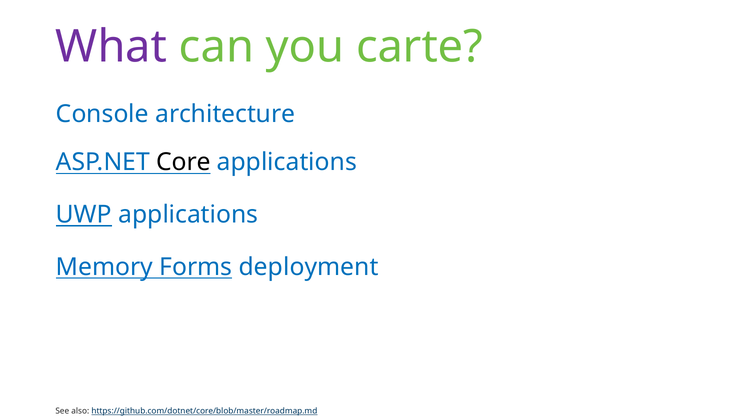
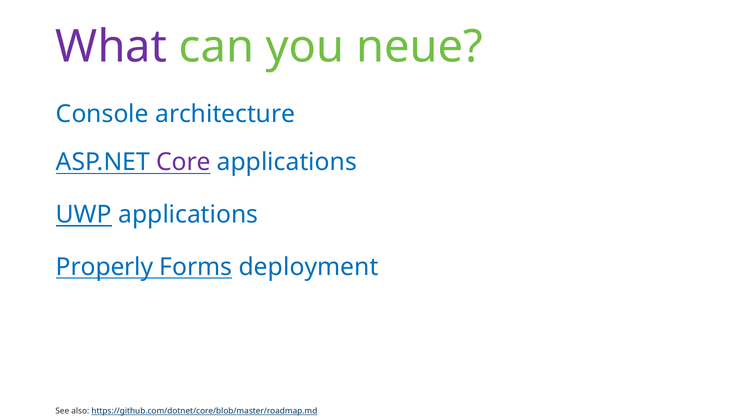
carte: carte -> neue (419, 47)
Core colour: black -> purple (183, 162)
Memory: Memory -> Properly (105, 267)
